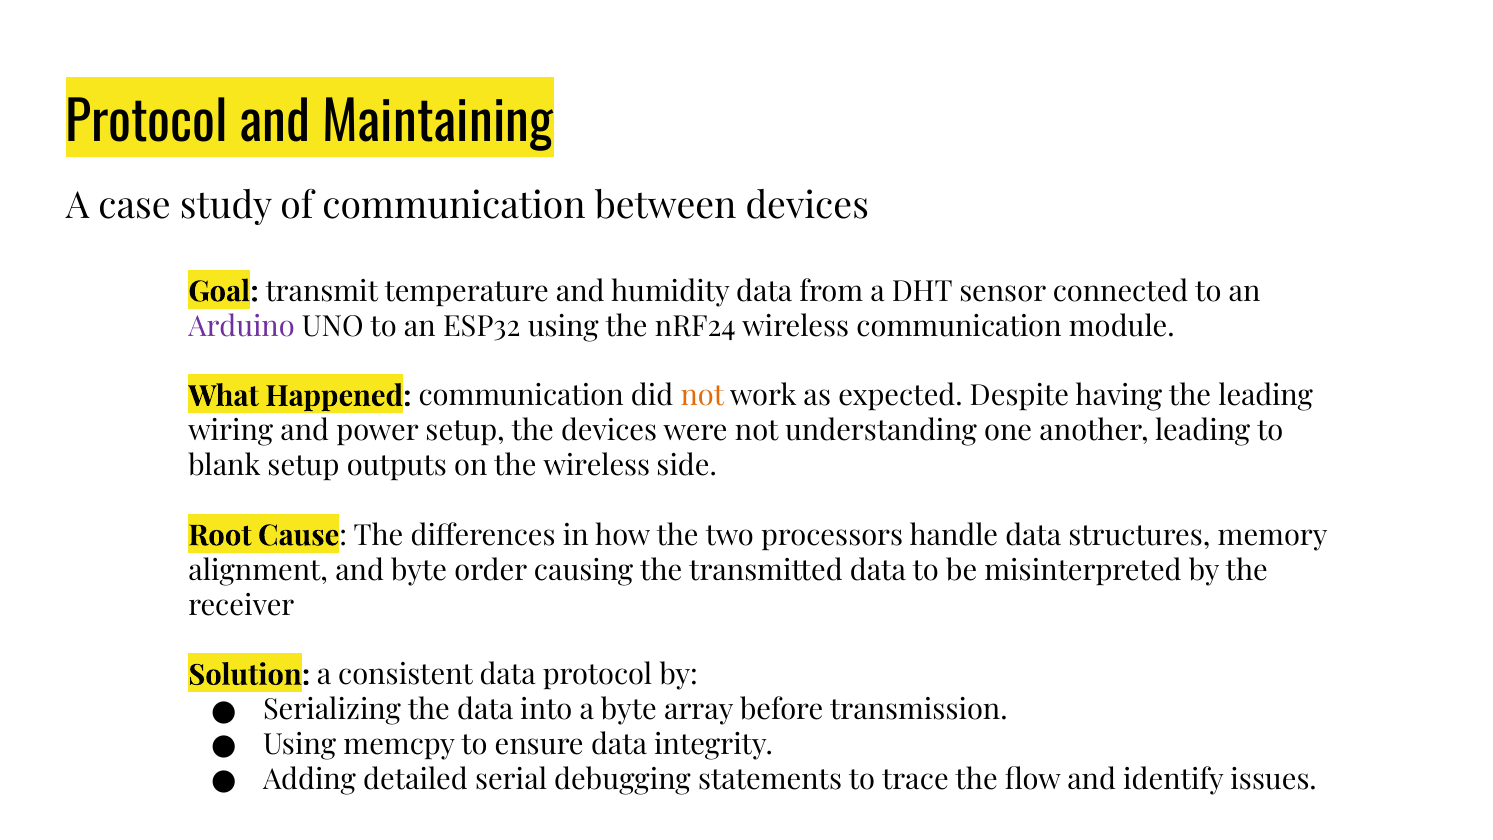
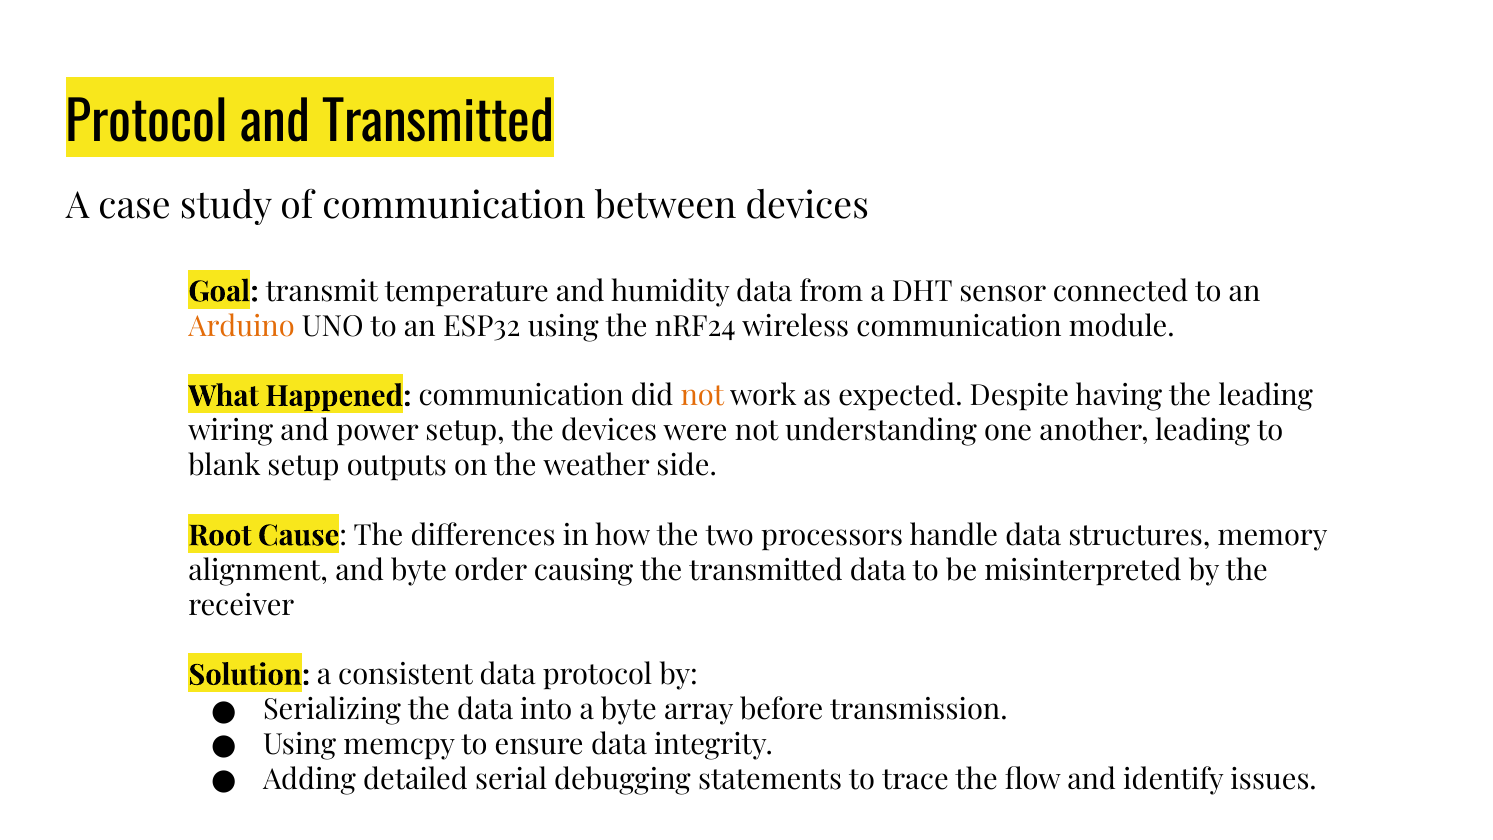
and Maintaining: Maintaining -> Transmitted (438, 124)
Arduino colour: purple -> orange (242, 326)
the wireless: wireless -> weather (597, 466)
